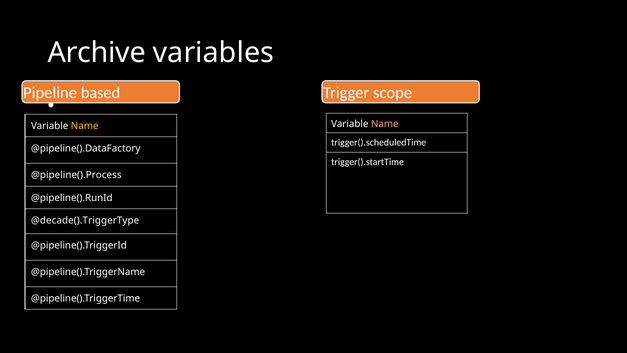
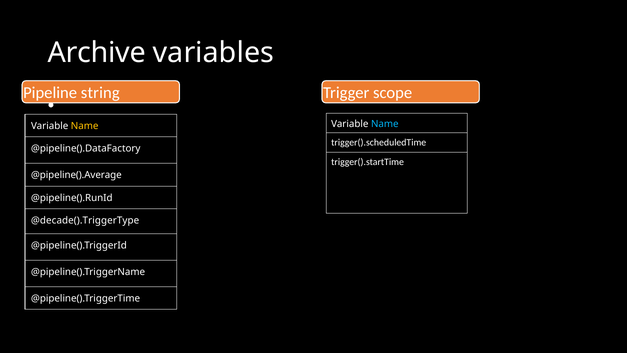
based: based -> string (100, 93)
Name colour: pink -> light blue (385, 124)
@pipeline().Process: @pipeline().Process -> @pipeline().Average (76, 175)
